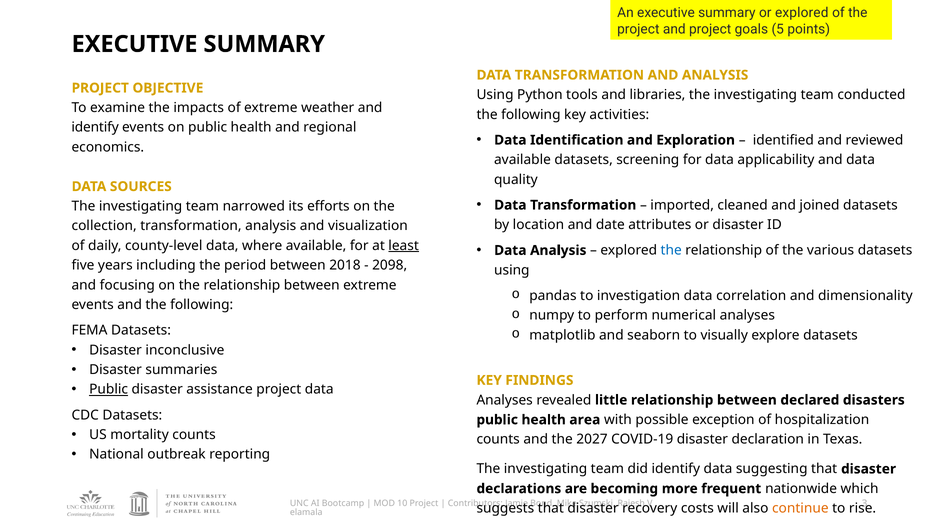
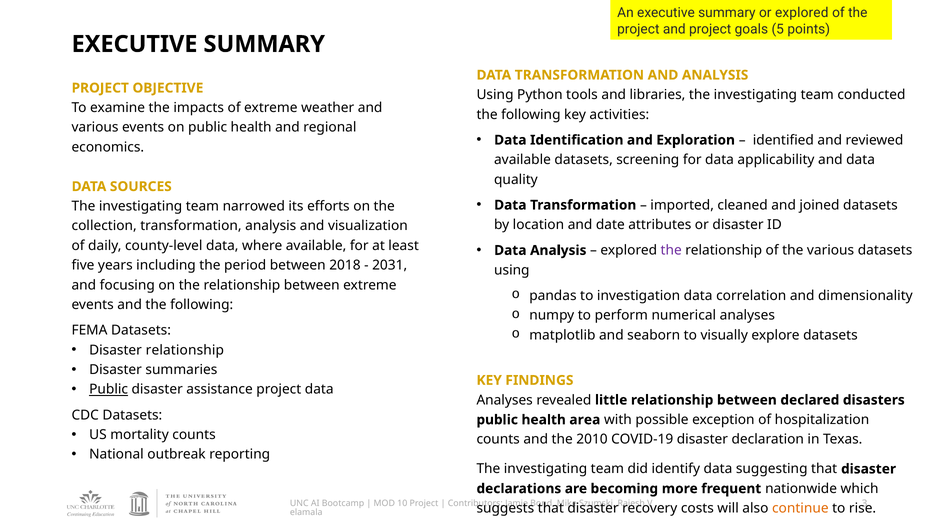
identify: identify -> various (95, 127)
least underline: present -> none (404, 246)
the colour: blue -> purple (671, 250)
2098: 2098 -> 2031 (390, 265)
Disaster inconclusive: inconclusive -> relationship (185, 350)
2027: 2027 -> 2010 (592, 440)
